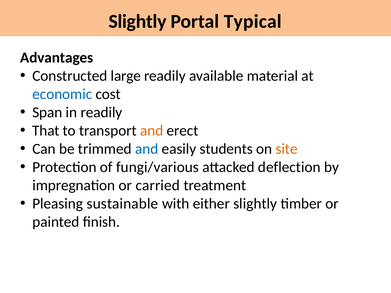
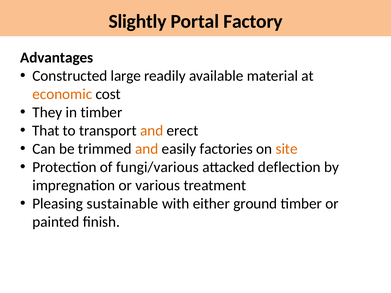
Typical: Typical -> Factory (253, 22)
economic colour: blue -> orange (62, 94)
Span: Span -> They (47, 112)
in readily: readily -> timber (101, 112)
and colour: blue -> orange (147, 149)
students: students -> factories (226, 149)
carried: carried -> various (158, 186)
either slightly: slightly -> ground (255, 204)
